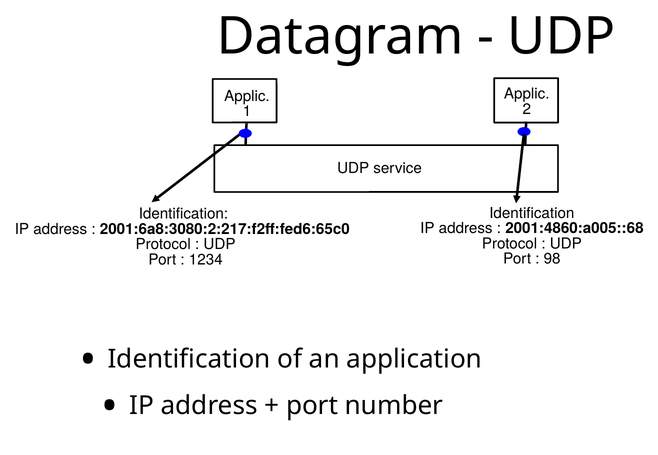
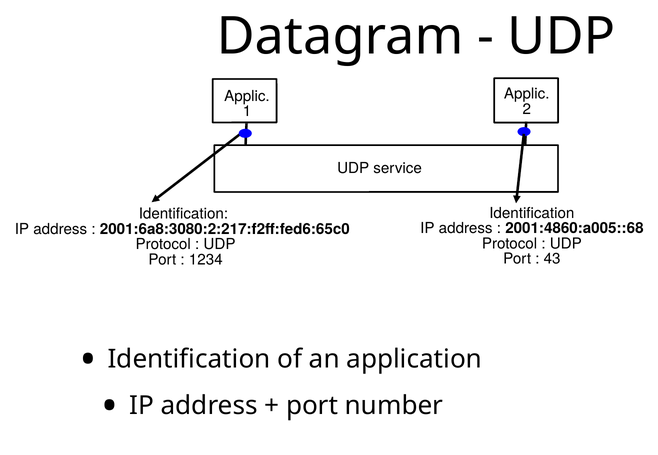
98: 98 -> 43 (552, 259)
